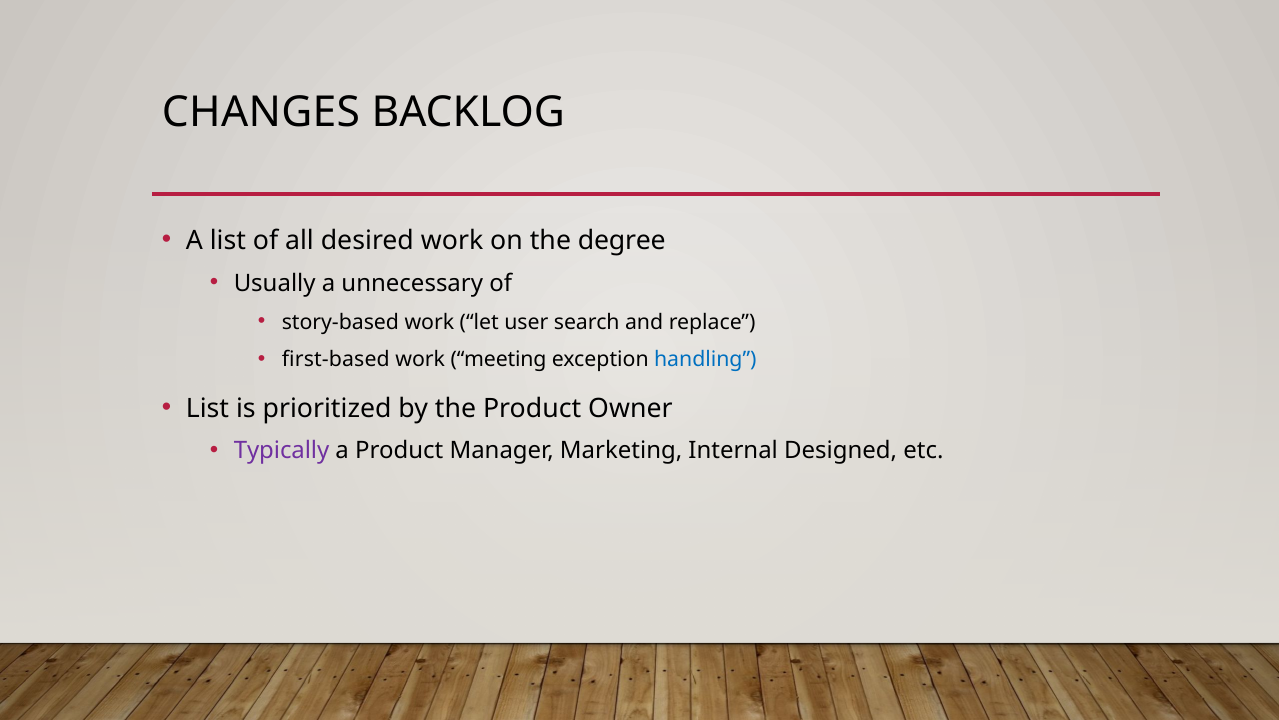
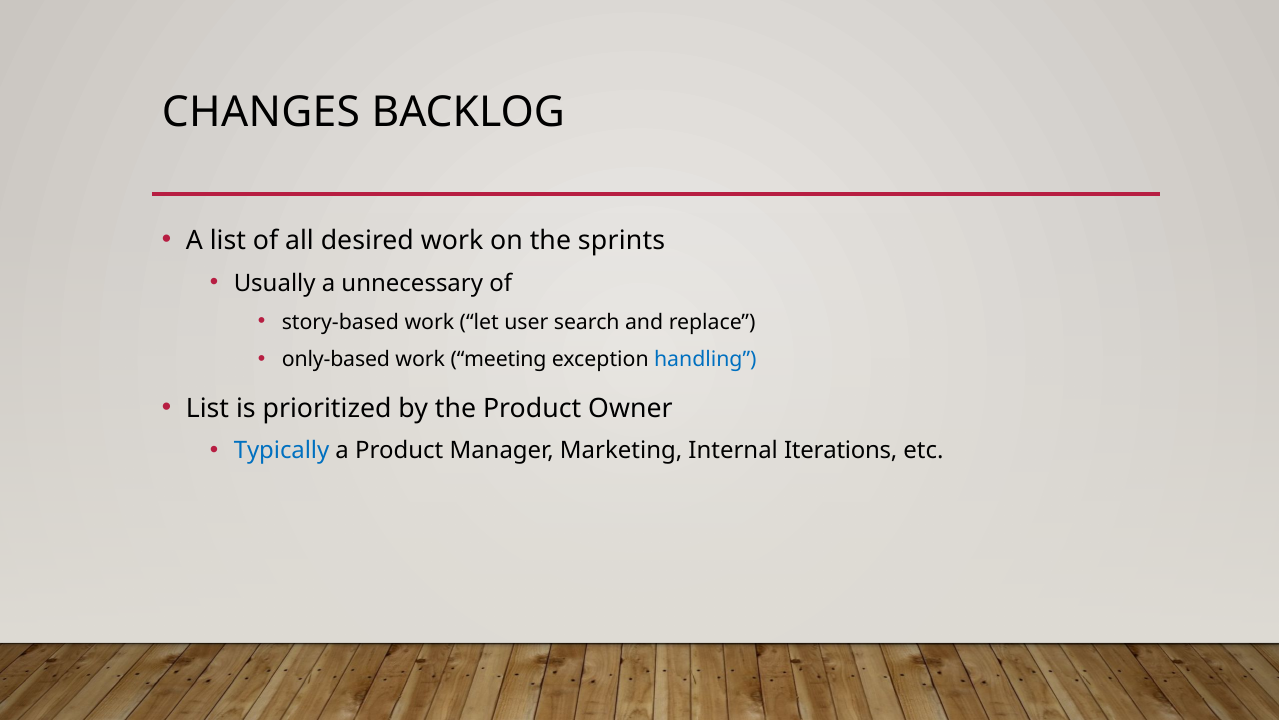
degree: degree -> sprints (622, 240)
first-based: first-based -> only-based (336, 359)
Typically colour: purple -> blue (282, 451)
Designed: Designed -> Iterations (841, 451)
